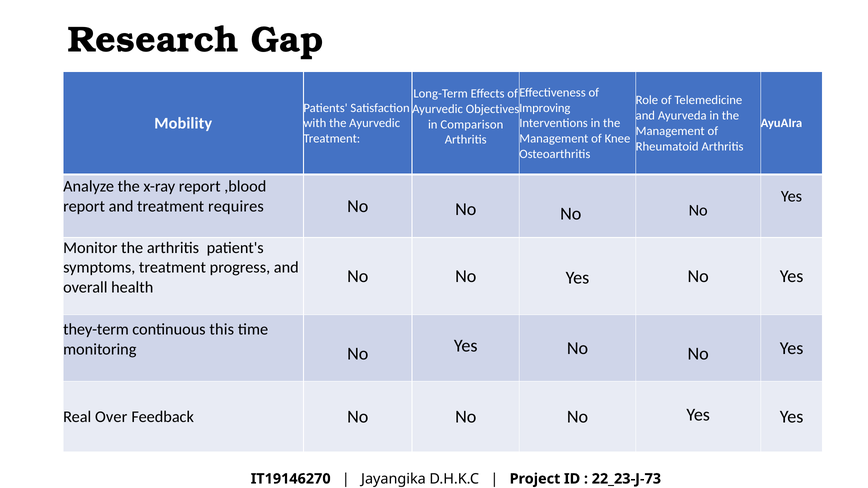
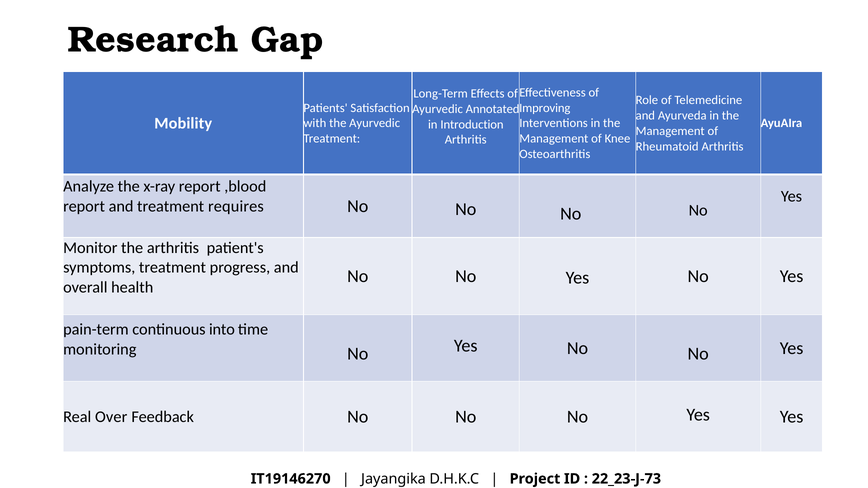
Objectives: Objectives -> Annotated (493, 109)
Comparison: Comparison -> Introduction (472, 124)
they-term: they-term -> pain-term (96, 330)
this: this -> into (222, 330)
